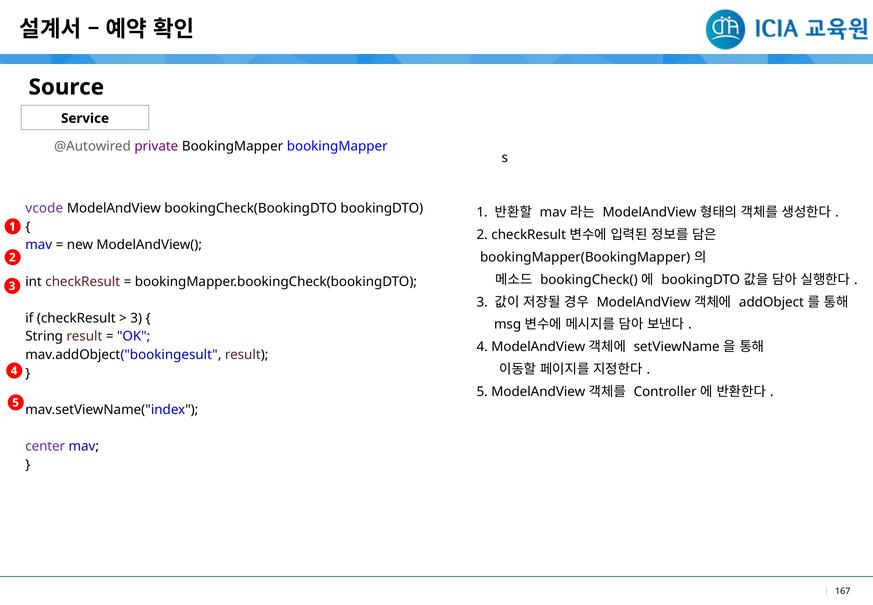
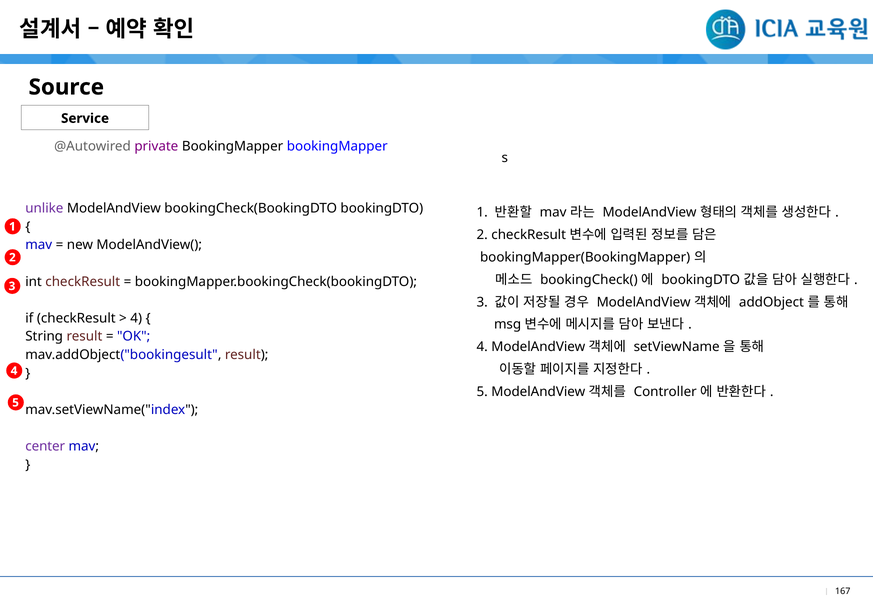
vcode: vcode -> unlike (44, 208)
3: 3 -> 4 (136, 318)
